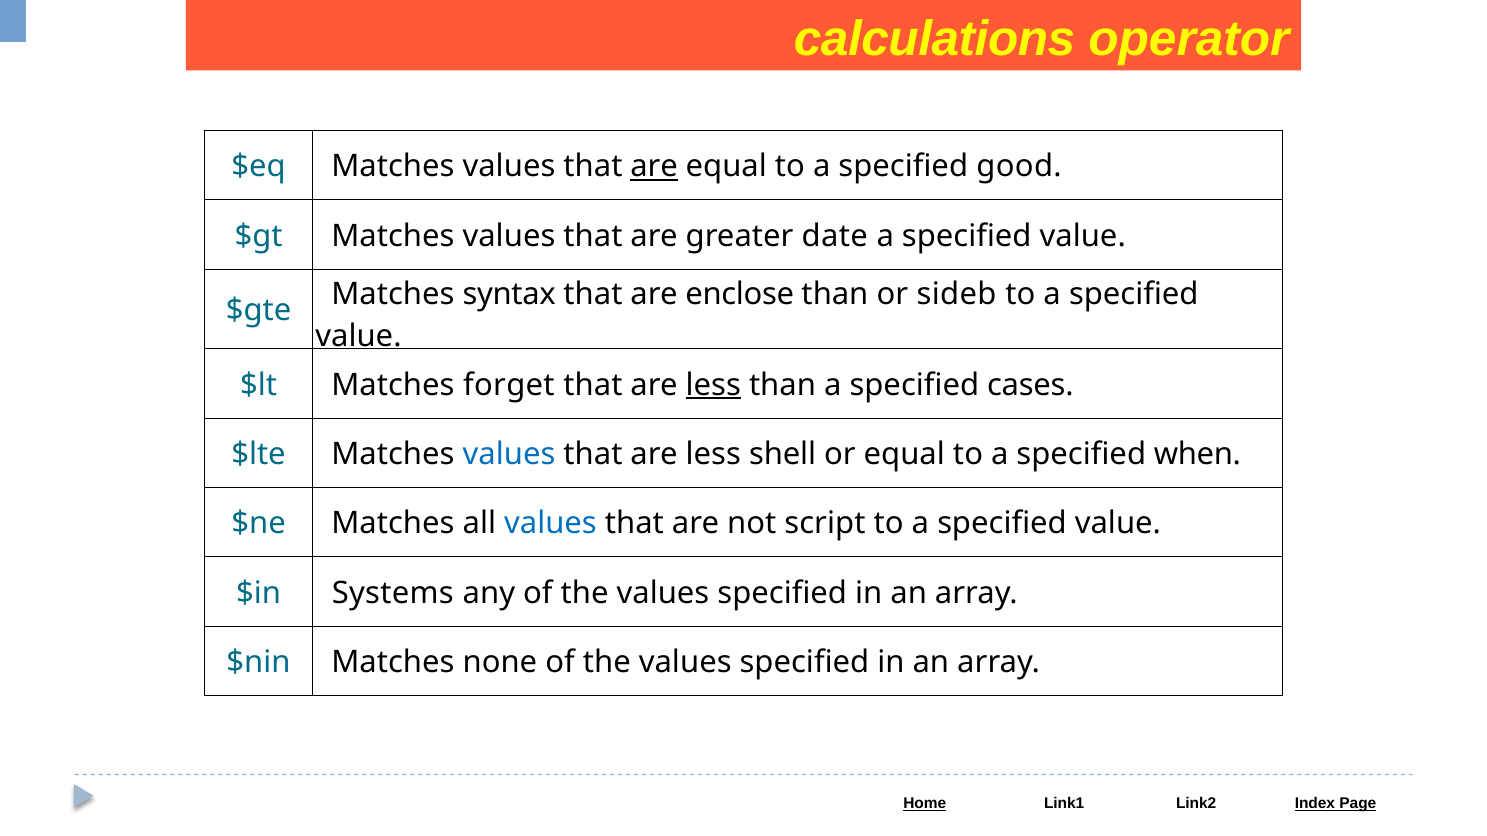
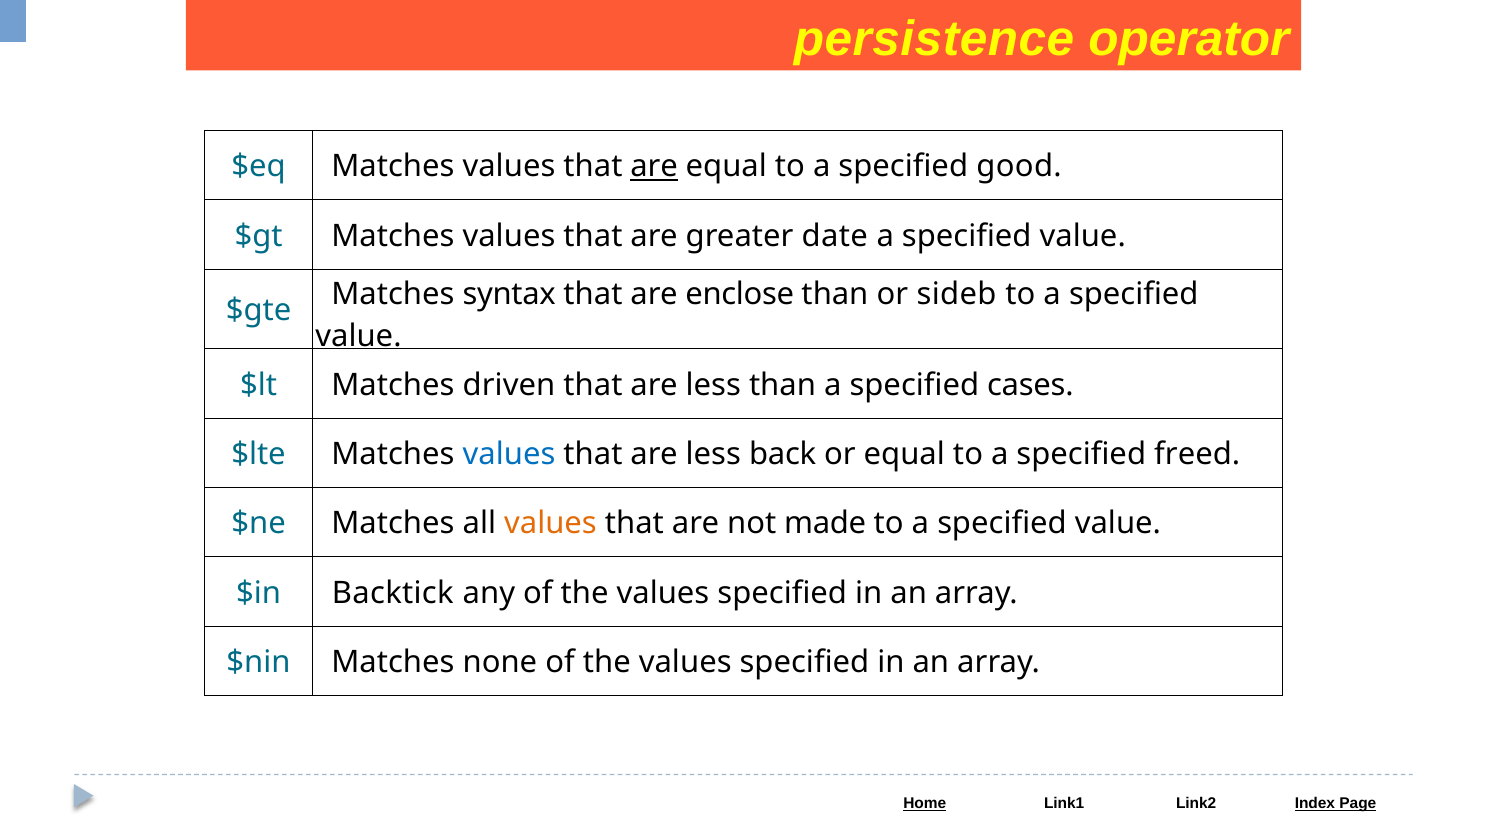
calculations: calculations -> persistence (934, 39)
forget: forget -> driven (509, 385)
less underline: present -> none (713, 385)
shell: shell -> back (783, 455)
when: when -> freed (1197, 455)
values colour: blue -> orange (550, 524)
script: script -> made (825, 524)
Systems: Systems -> Backtick (393, 593)
